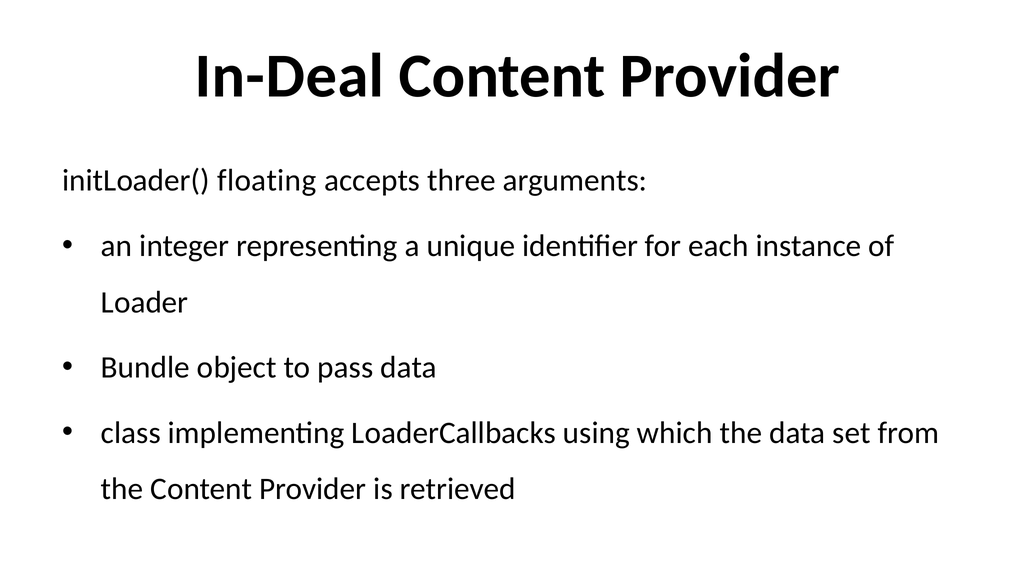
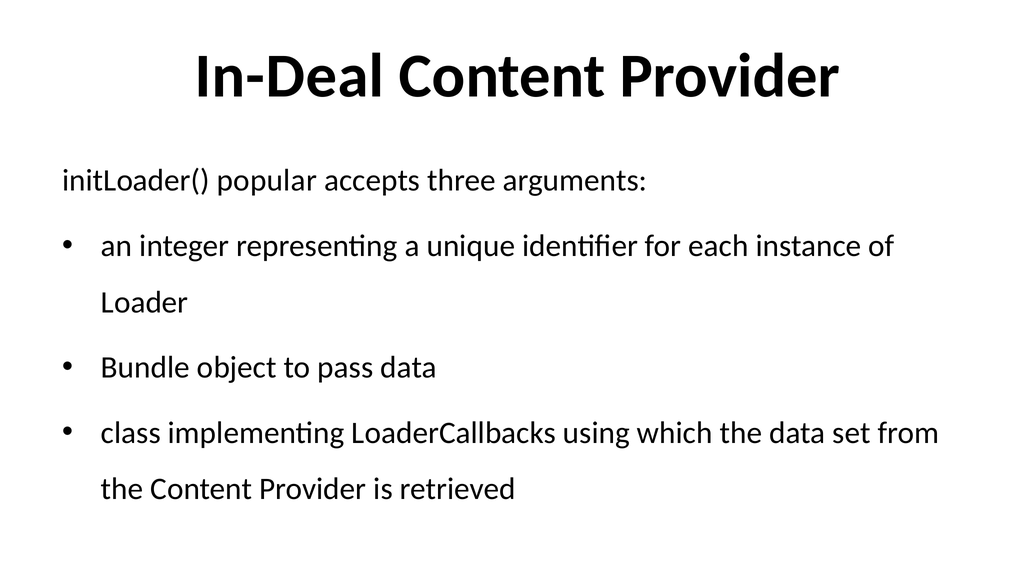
floating: floating -> popular (267, 181)
